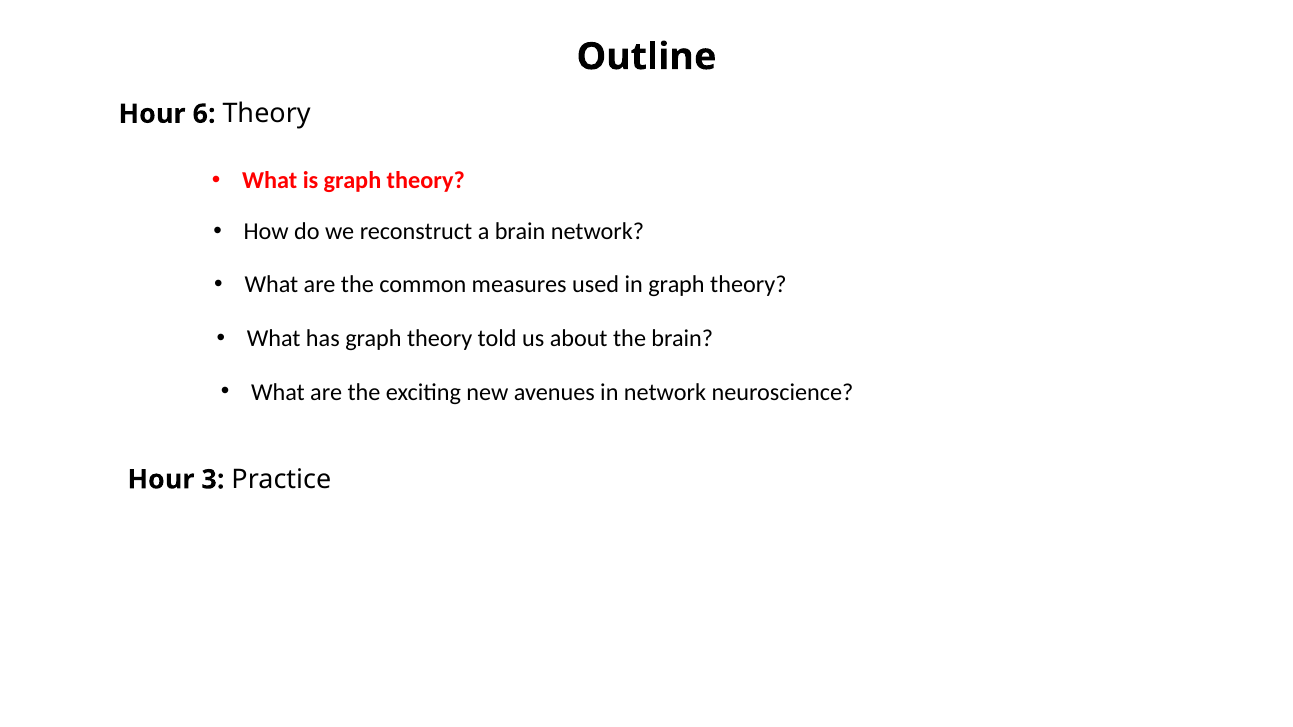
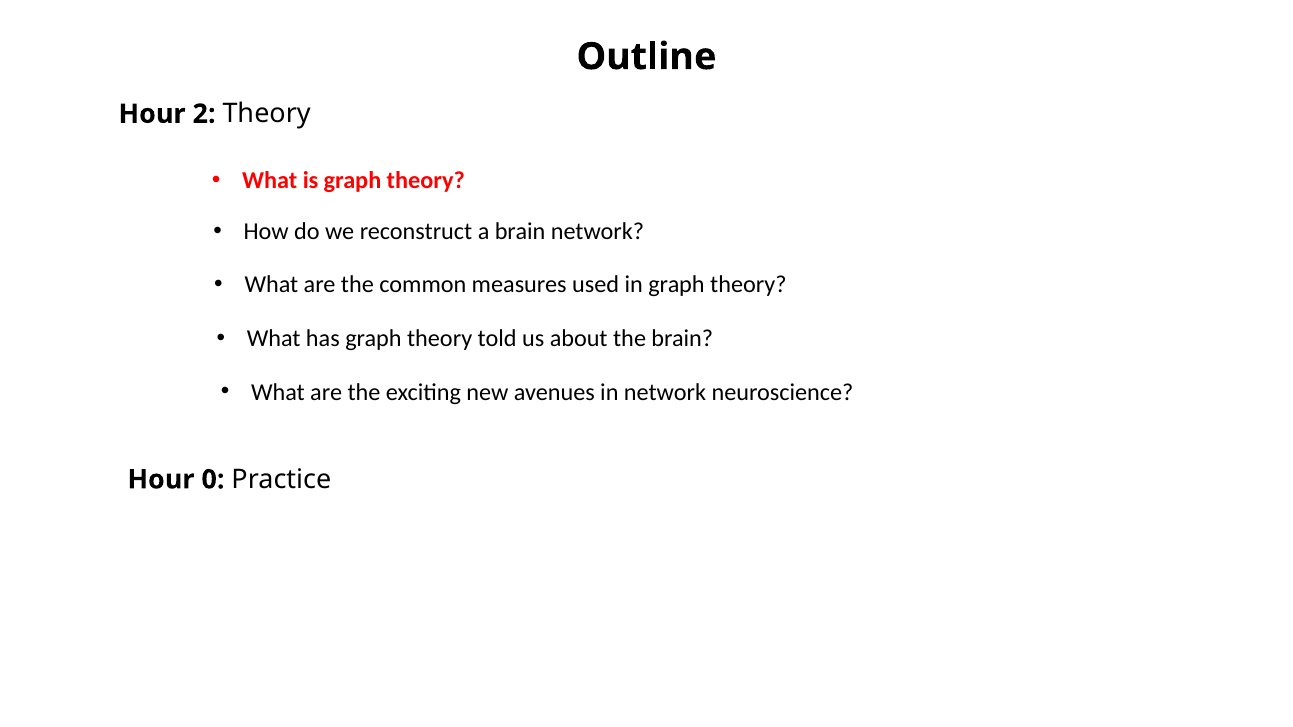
6: 6 -> 2 (204, 114)
3: 3 -> 0 (213, 480)
